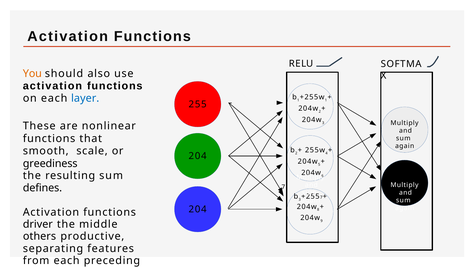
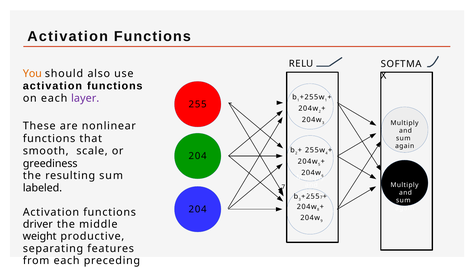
layer colour: blue -> purple (85, 98)
defines: defines -> labeled (42, 188)
others: others -> weight (40, 236)
